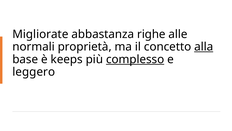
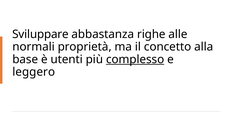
Migliorate: Migliorate -> Sviluppare (40, 34)
alla underline: present -> none (204, 47)
keeps: keeps -> utenti (67, 59)
